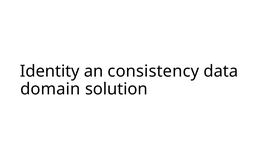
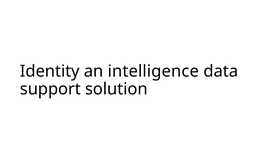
consistency: consistency -> intelligence (153, 71)
domain: domain -> support (50, 89)
